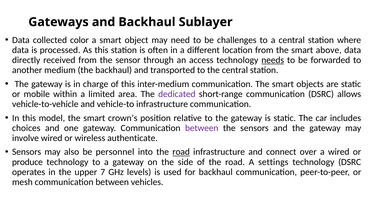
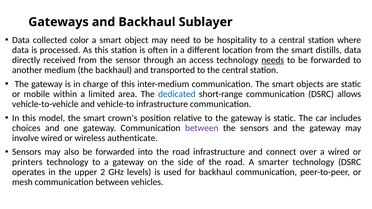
challenges: challenges -> hospitality (237, 40)
above: above -> distills (329, 50)
dedicated colour: purple -> blue (177, 94)
also be personnel: personnel -> forwarded (115, 152)
road underline: present -> none (181, 152)
produce: produce -> printers (27, 162)
settings: settings -> smarter (273, 162)
7: 7 -> 2 (103, 172)
